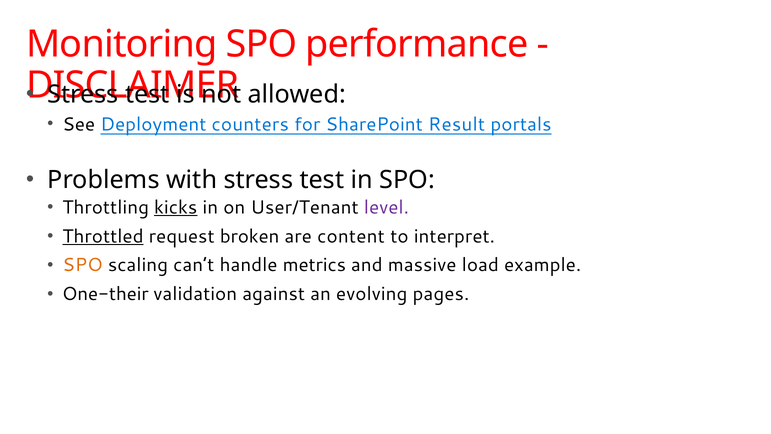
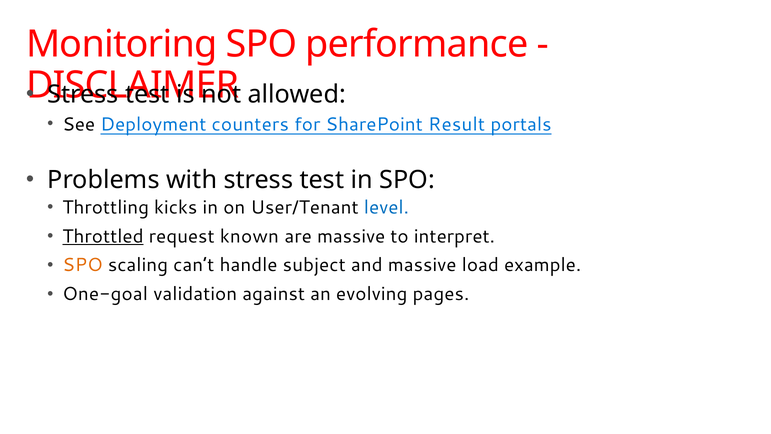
kicks underline: present -> none (176, 207)
level colour: purple -> blue (386, 207)
broken: broken -> known (249, 236)
are content: content -> massive (351, 236)
metrics: metrics -> subject (314, 265)
One-their: One-their -> One-goal (105, 294)
